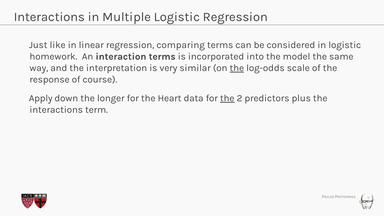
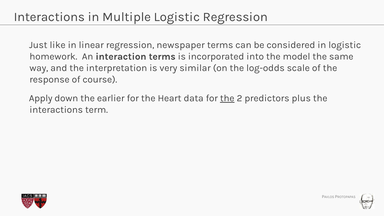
comparing: comparing -> newspaper (181, 45)
the underline: present -> none (237, 68)
longer: longer -> earlier (111, 98)
